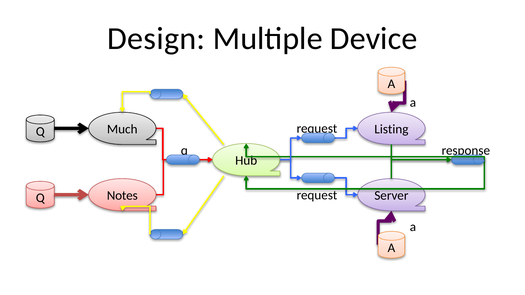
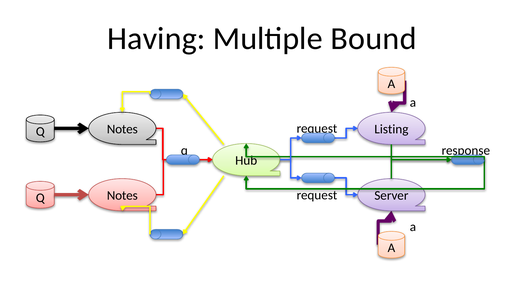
Design: Design -> Having (156, 39)
Device: Device -> Bound (373, 39)
Much: Much -> Notes (122, 129)
